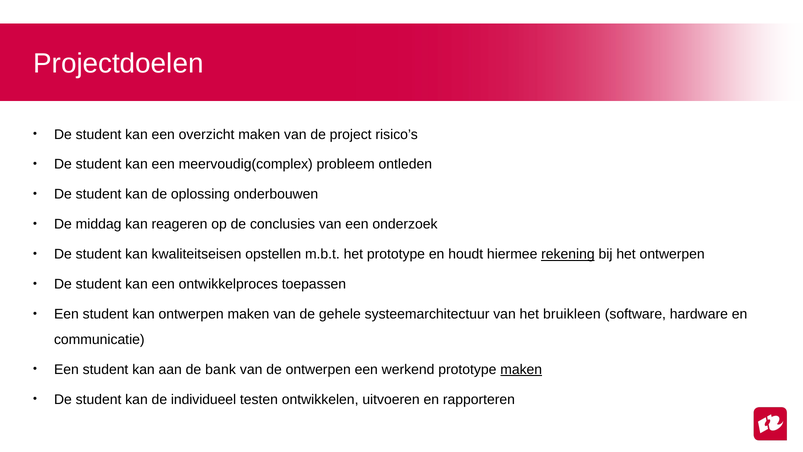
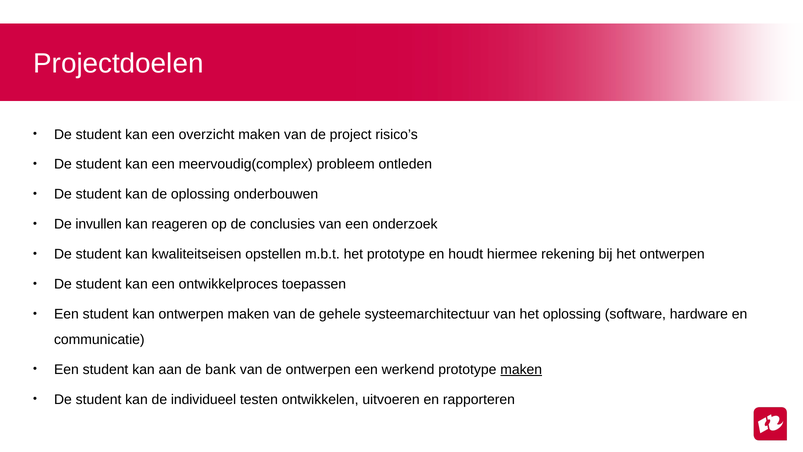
middag: middag -> invullen (99, 224)
rekening underline: present -> none (568, 254)
het bruikleen: bruikleen -> oplossing (572, 314)
